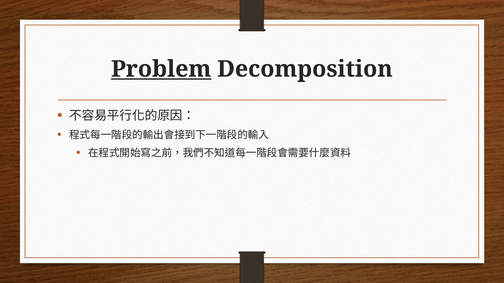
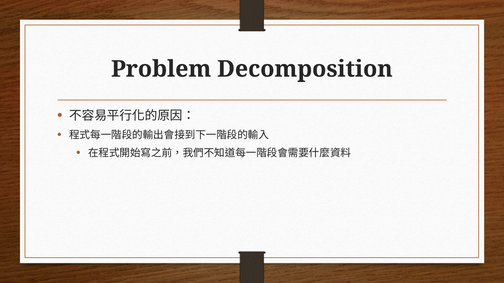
Problem underline: present -> none (161, 69)
